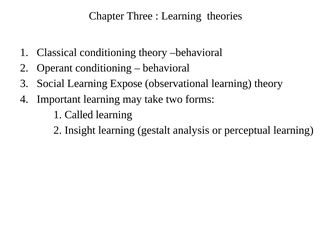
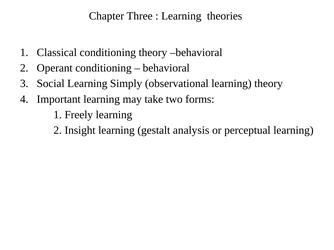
Expose: Expose -> Simply (126, 84)
Called: Called -> Freely (79, 115)
